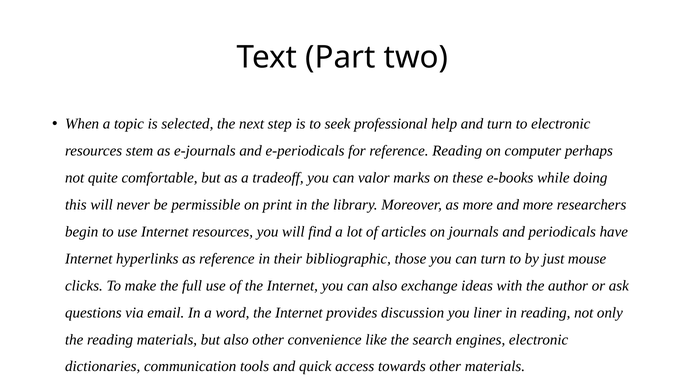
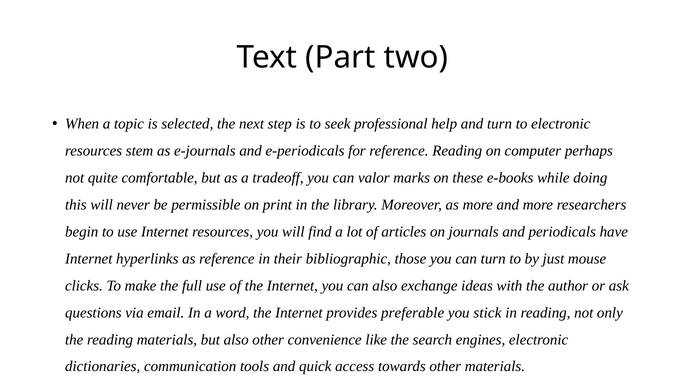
discussion: discussion -> preferable (413, 313)
liner: liner -> stick (487, 313)
